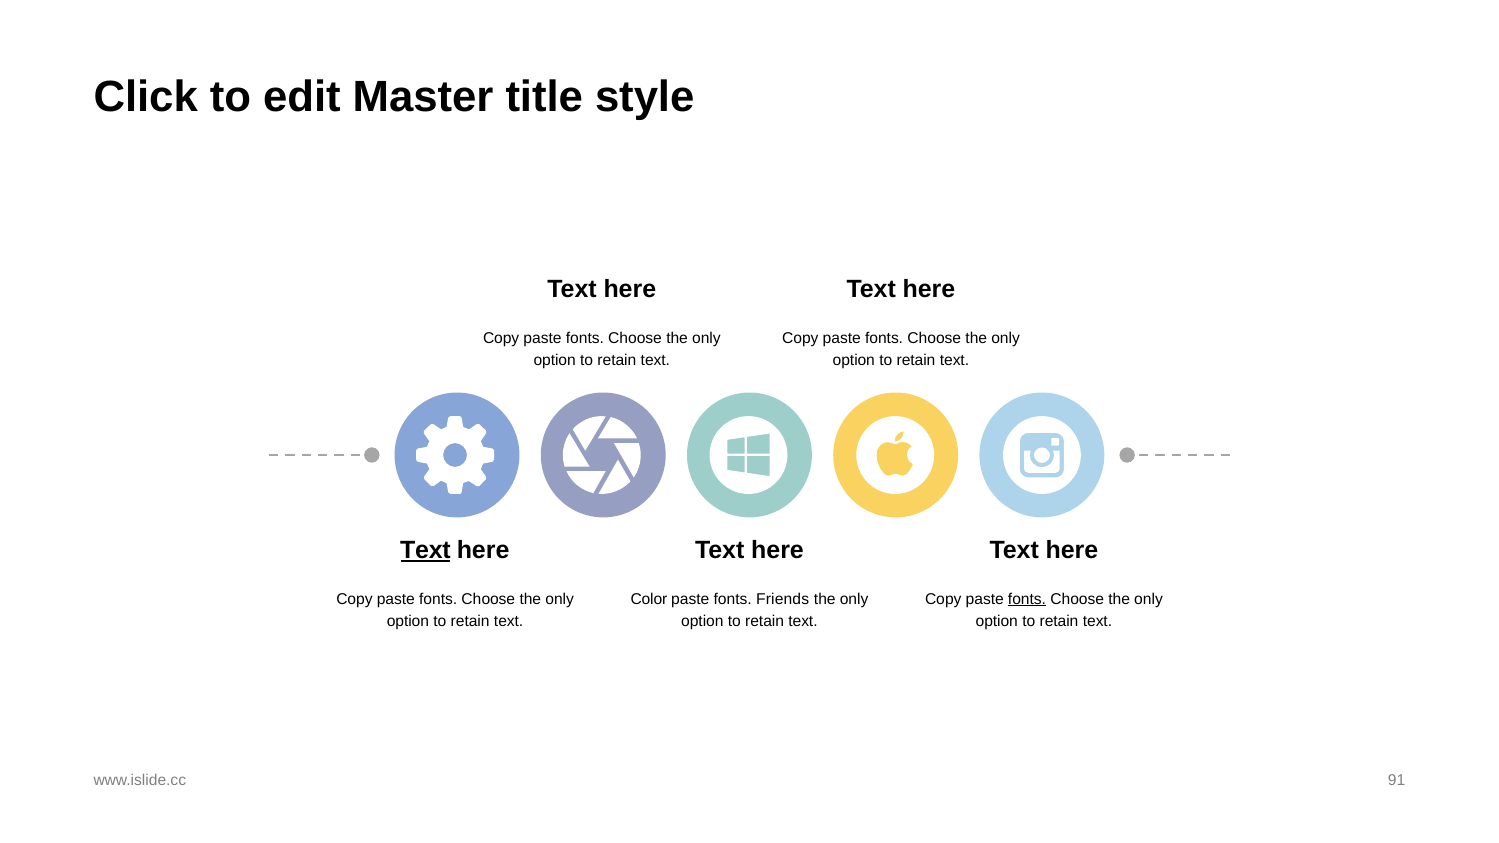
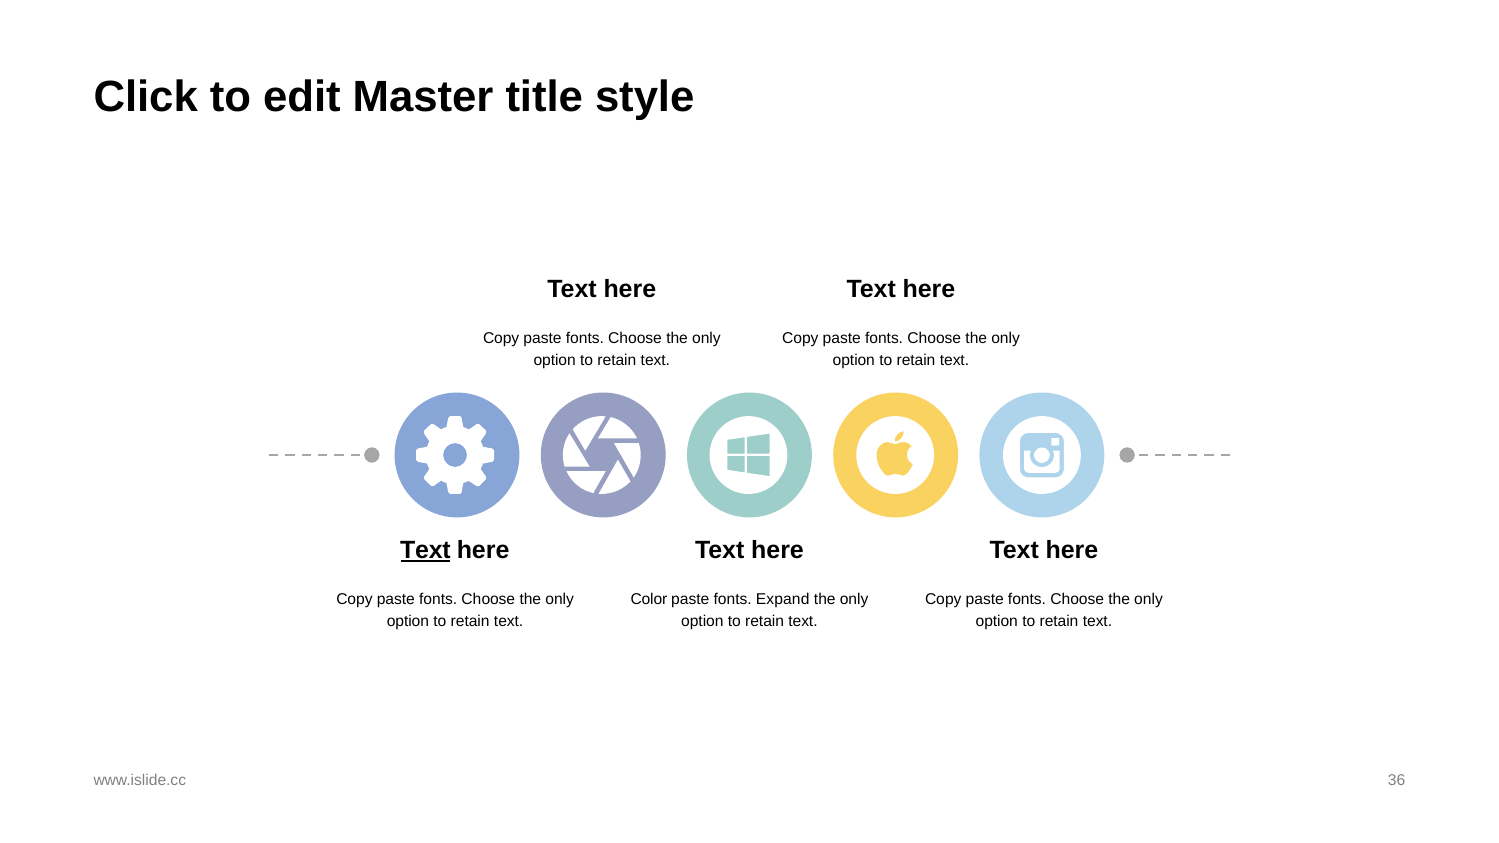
Friends: Friends -> Expand (783, 599)
fonts underline: present -> none (1027, 599)
91: 91 -> 36 (1397, 780)
